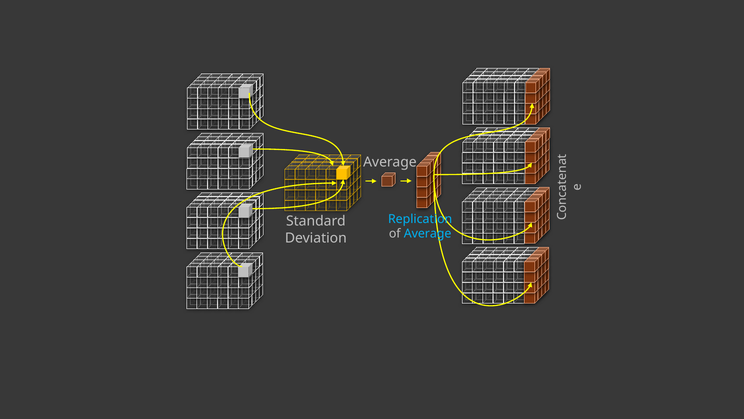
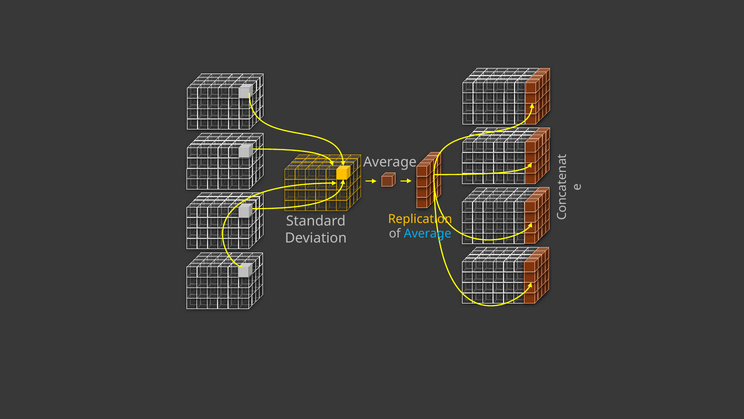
Replication colour: light blue -> yellow (420, 219)
